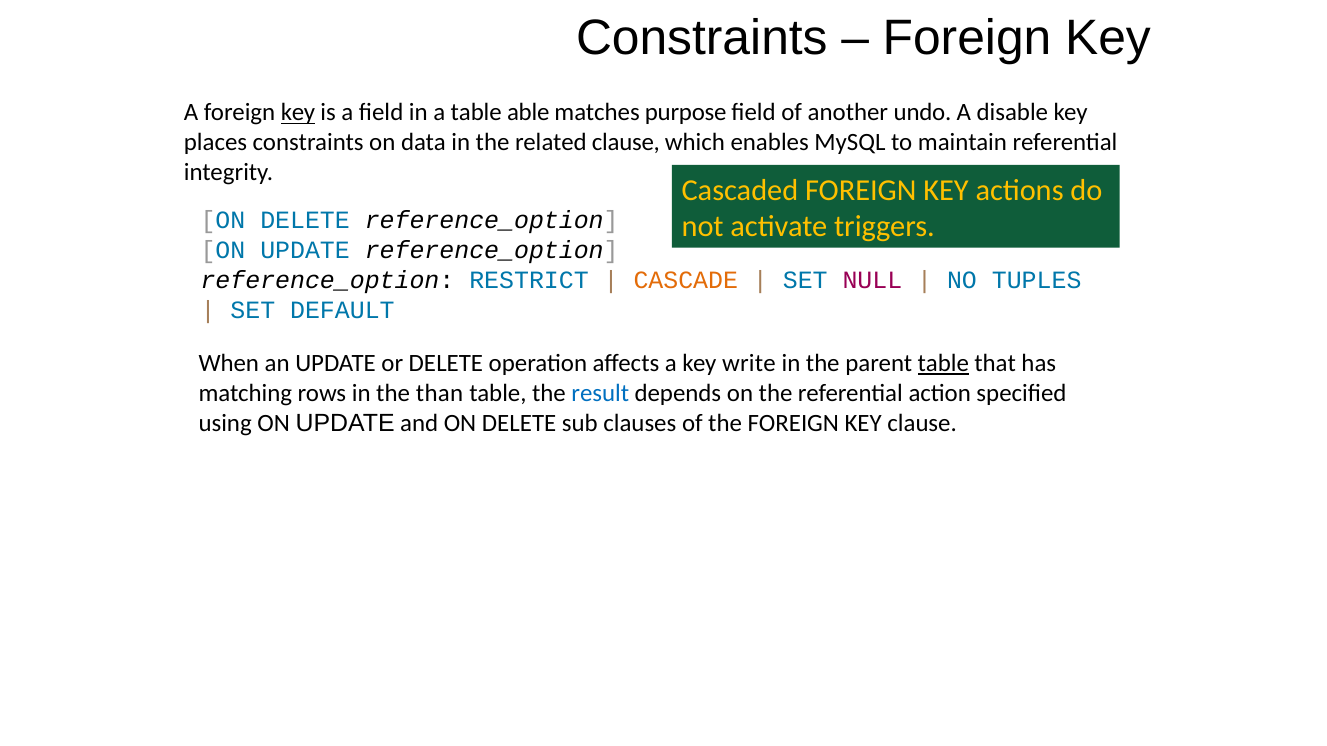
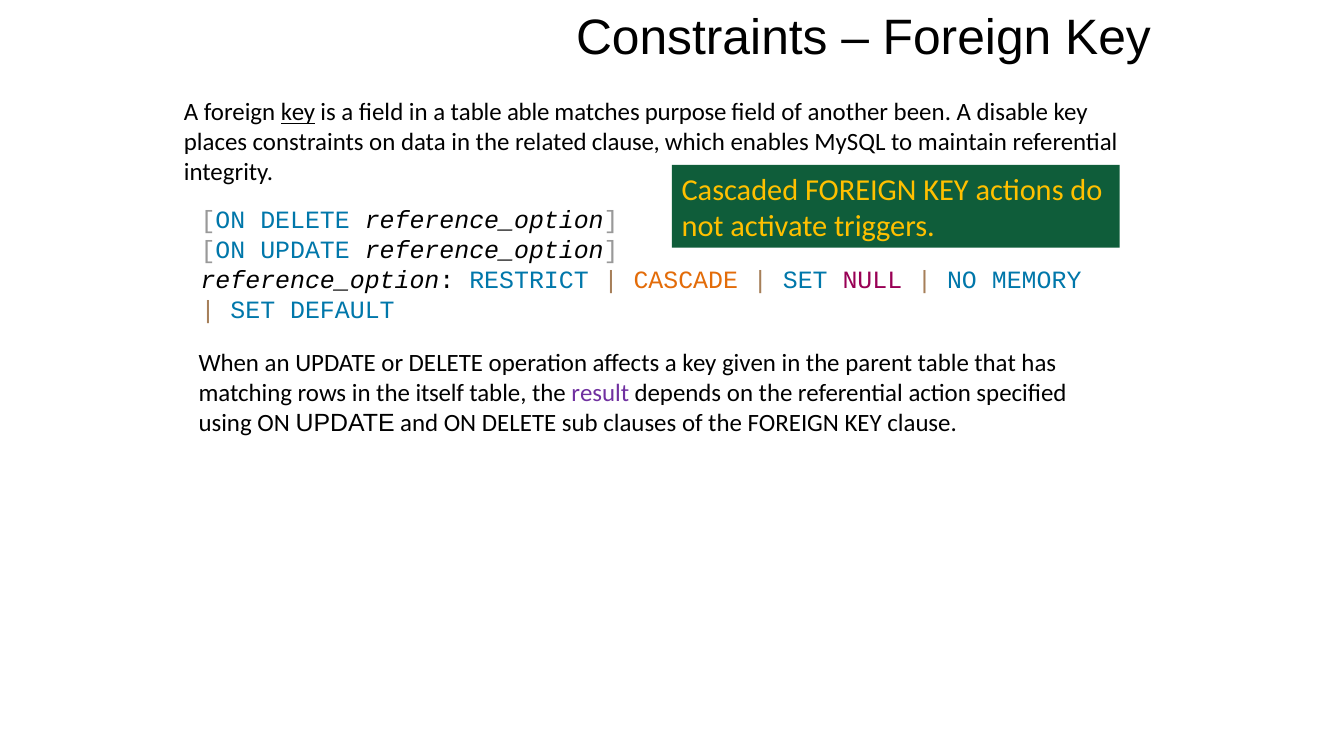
undo: undo -> been (922, 113)
TUPLES: TUPLES -> MEMORY (1037, 280)
write: write -> given (749, 364)
table underline: present -> none (943, 364)
than: than -> itself (440, 394)
result colour: blue -> purple (600, 394)
